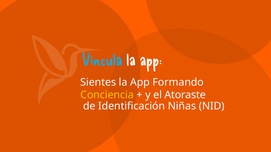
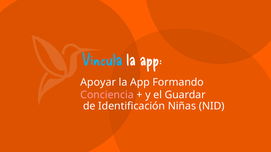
Sientes: Sientes -> Apoyar (98, 83)
Conciencia colour: yellow -> pink (107, 95)
Atoraste: Atoraste -> Guardar (185, 95)
